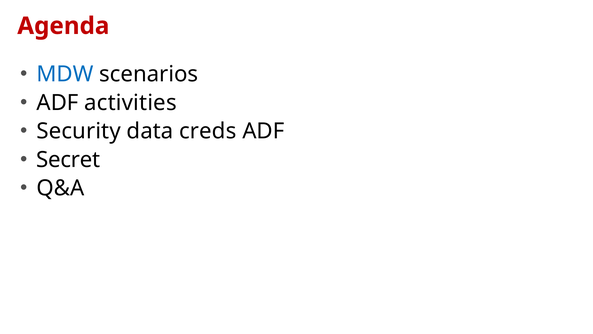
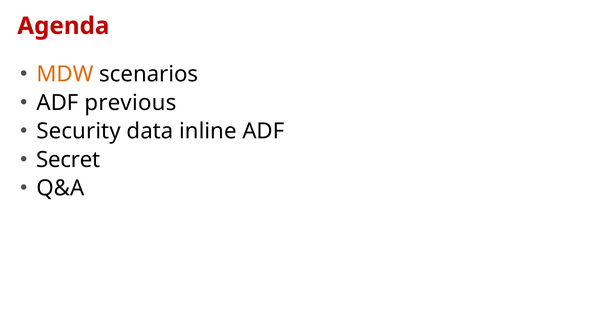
MDW colour: blue -> orange (65, 74)
activities: activities -> previous (130, 103)
creds: creds -> inline (208, 131)
